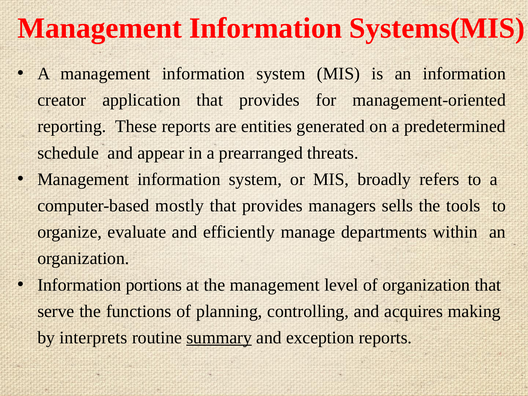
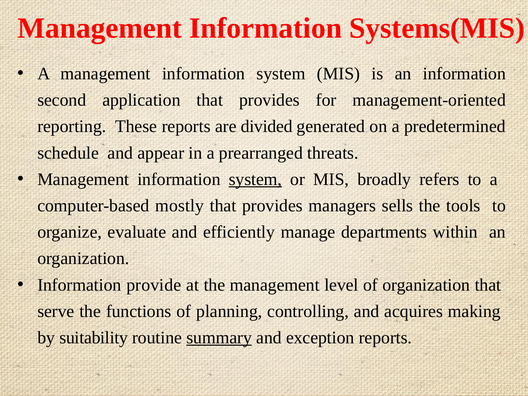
creator: creator -> second (62, 100)
entities: entities -> divided (267, 126)
system underline: none -> present (255, 179)
portions: portions -> provide (154, 285)
interprets: interprets -> suitability (94, 338)
